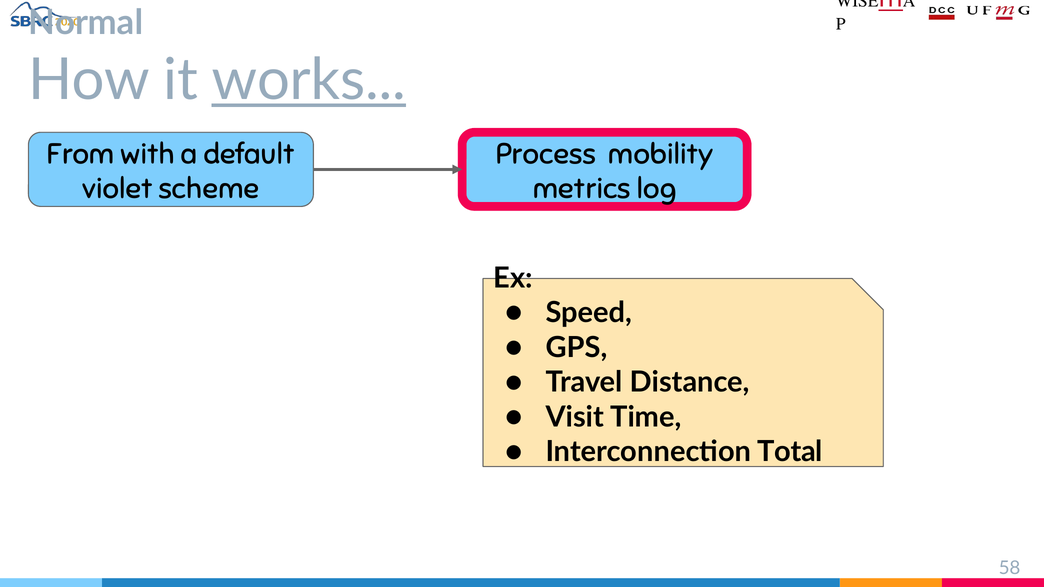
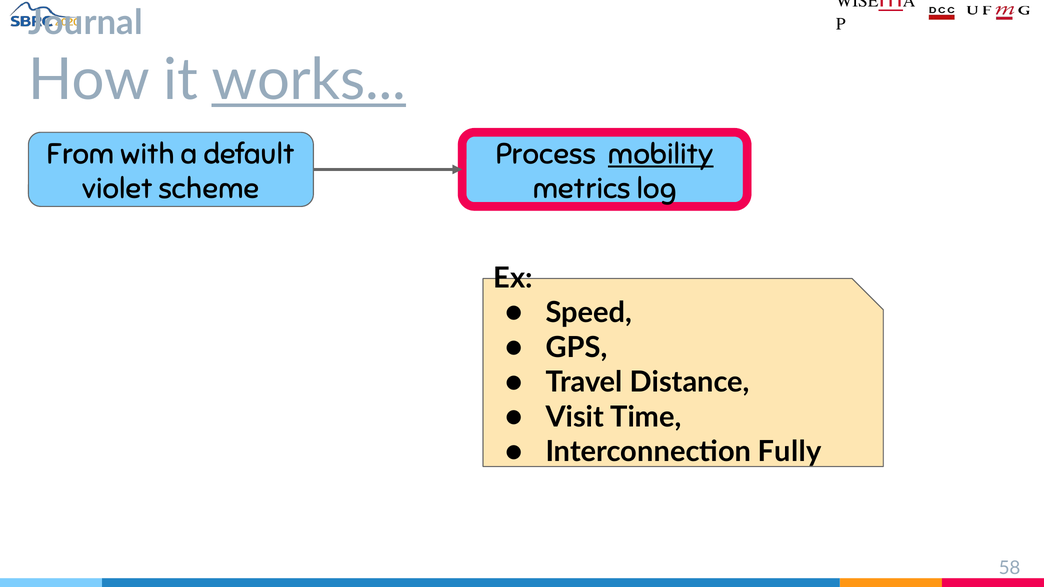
Normal: Normal -> Journal (86, 23)
mobility underline: none -> present (661, 154)
Total: Total -> Fully (790, 452)
